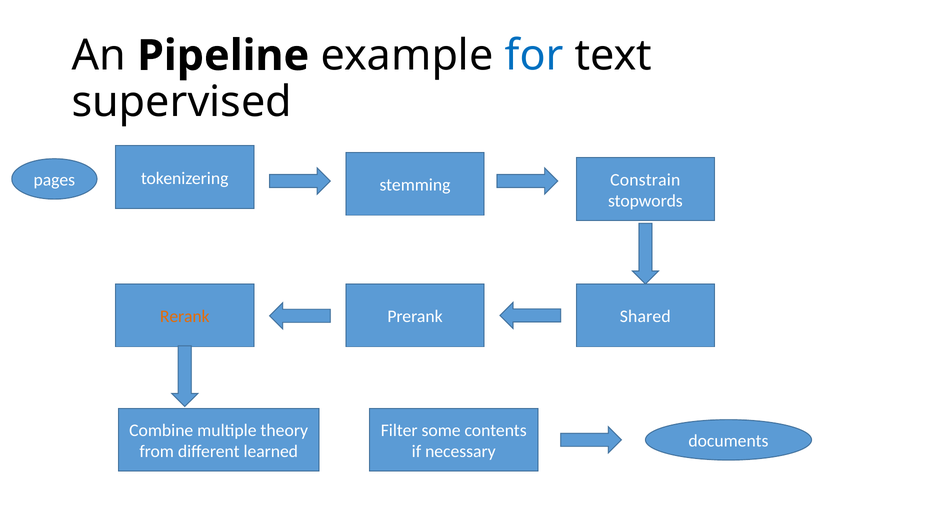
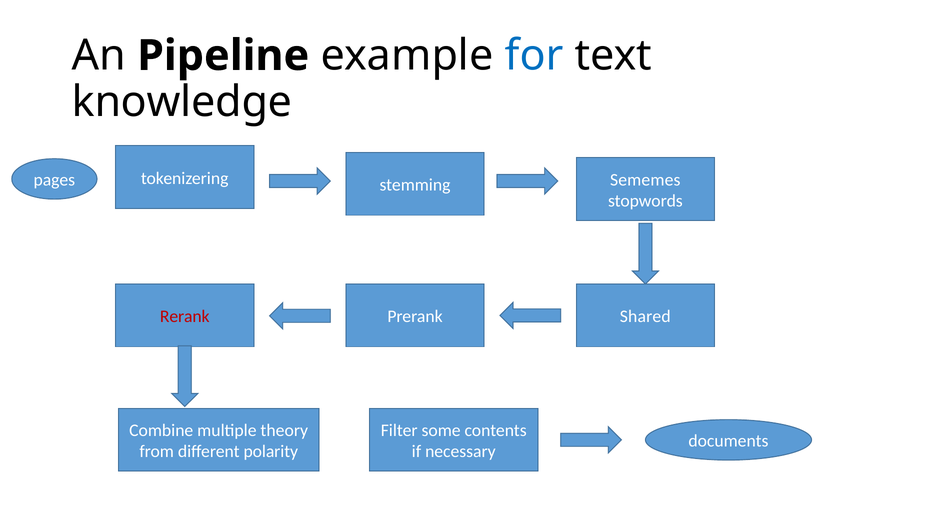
supervised: supervised -> knowledge (182, 102)
Constrain: Constrain -> Sememes (645, 180)
Rerank colour: orange -> red (185, 317)
learned: learned -> polarity (271, 452)
